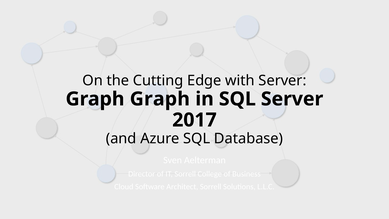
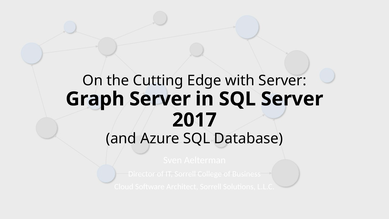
Graph Graph: Graph -> Server (160, 99)
